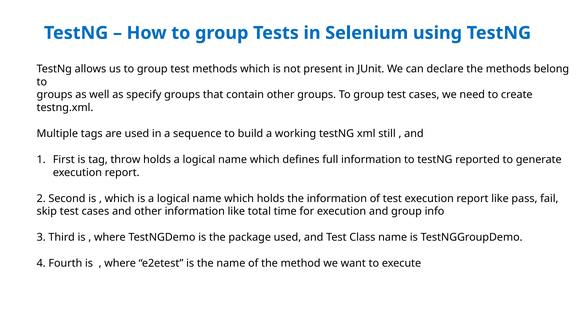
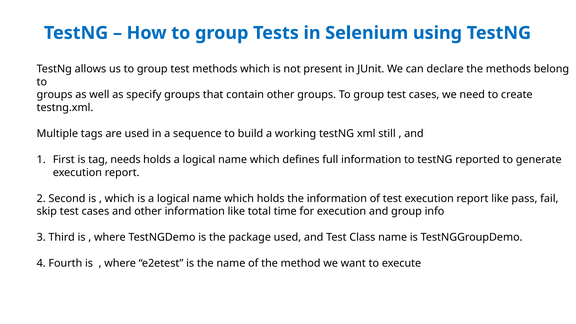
throw: throw -> needs (126, 160)
